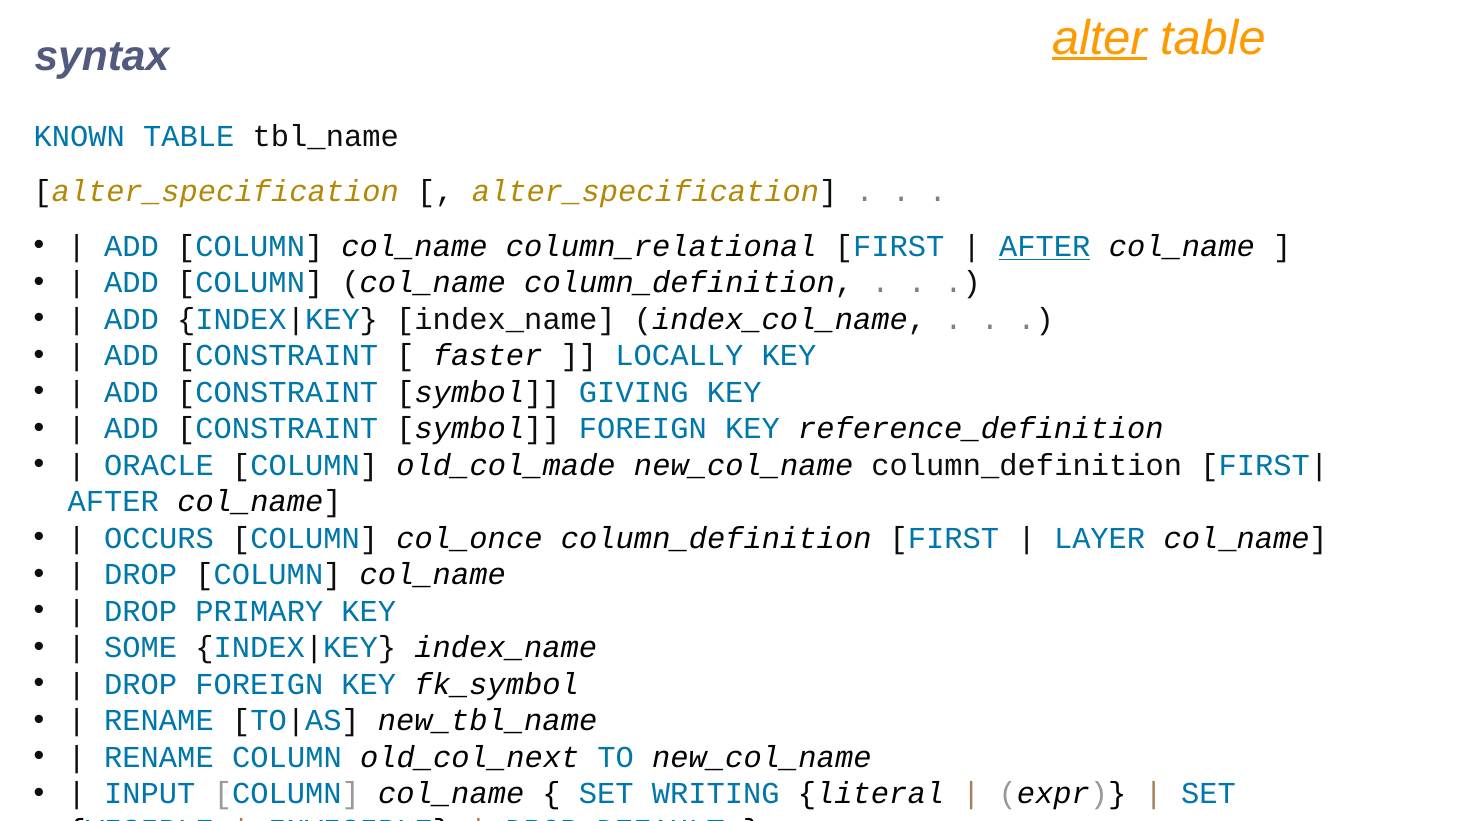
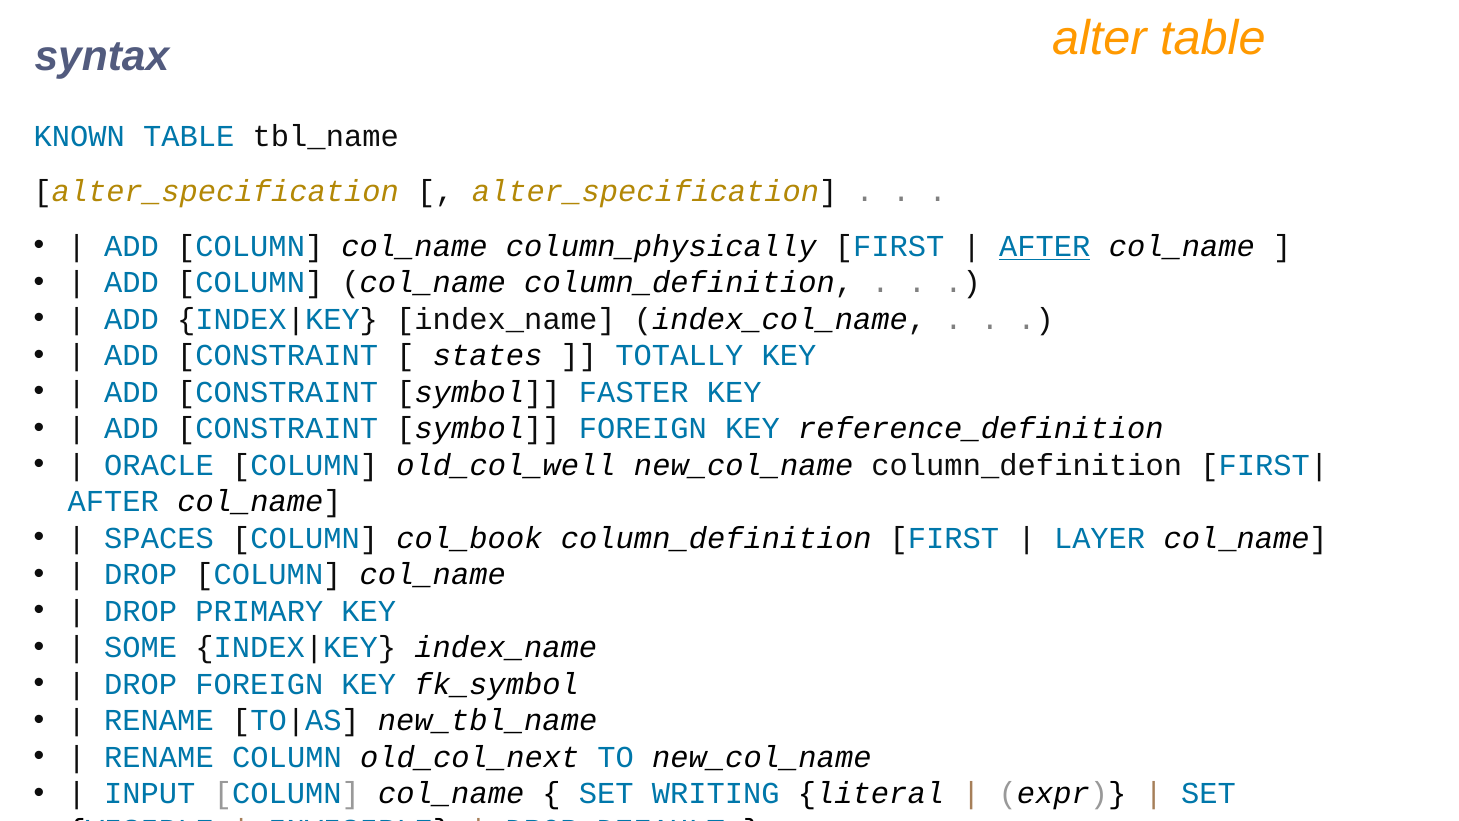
alter underline: present -> none (1099, 38)
column_relational: column_relational -> column_physically (661, 246)
faster: faster -> states (488, 356)
LOCALLY: LOCALLY -> TOTALLY (679, 356)
GIVING: GIVING -> FASTER (634, 392)
old_col_made: old_col_made -> old_col_well (506, 465)
OCCURS: OCCURS -> SPACES (159, 538)
col_once: col_once -> col_book (469, 538)
